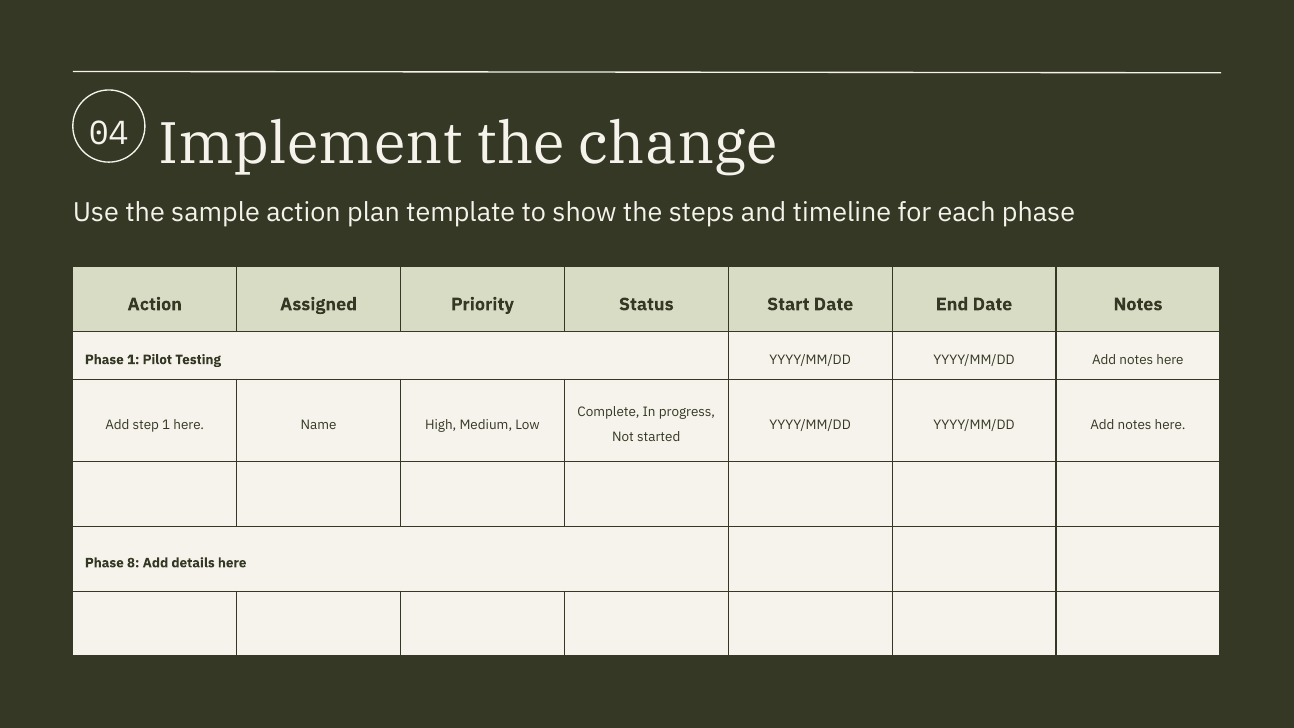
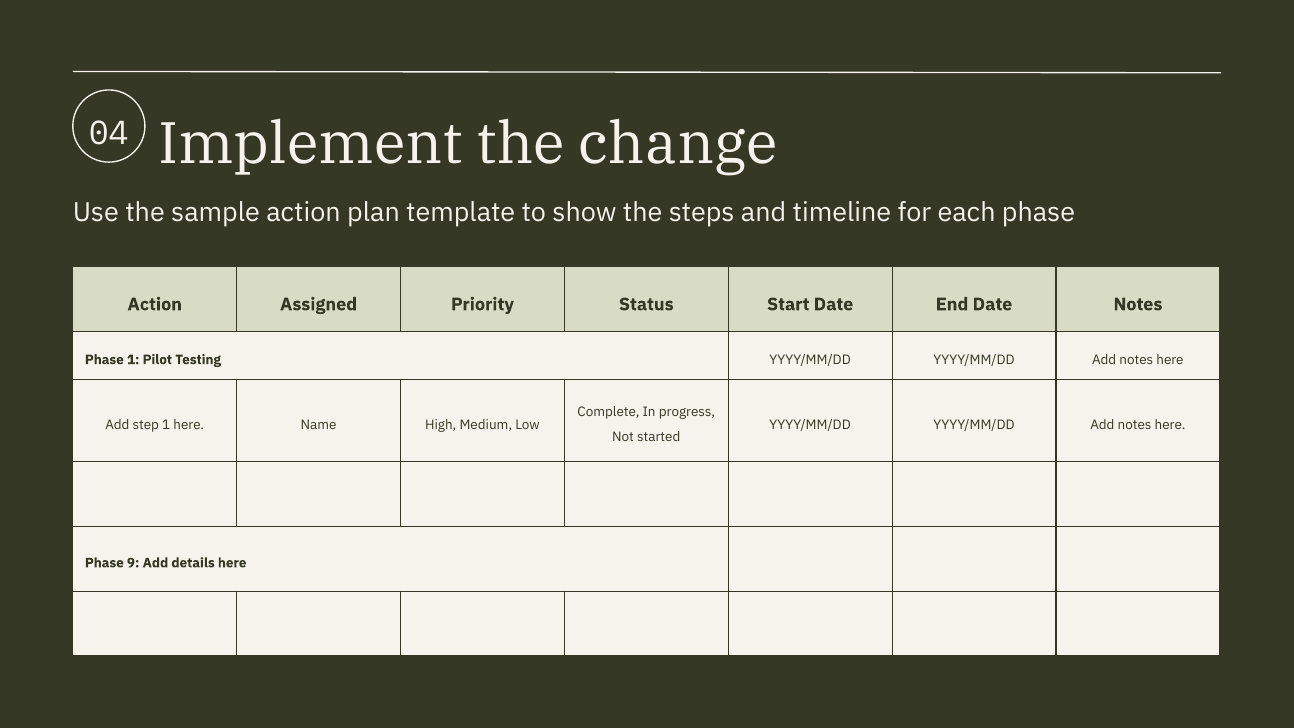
8: 8 -> 9 (133, 563)
